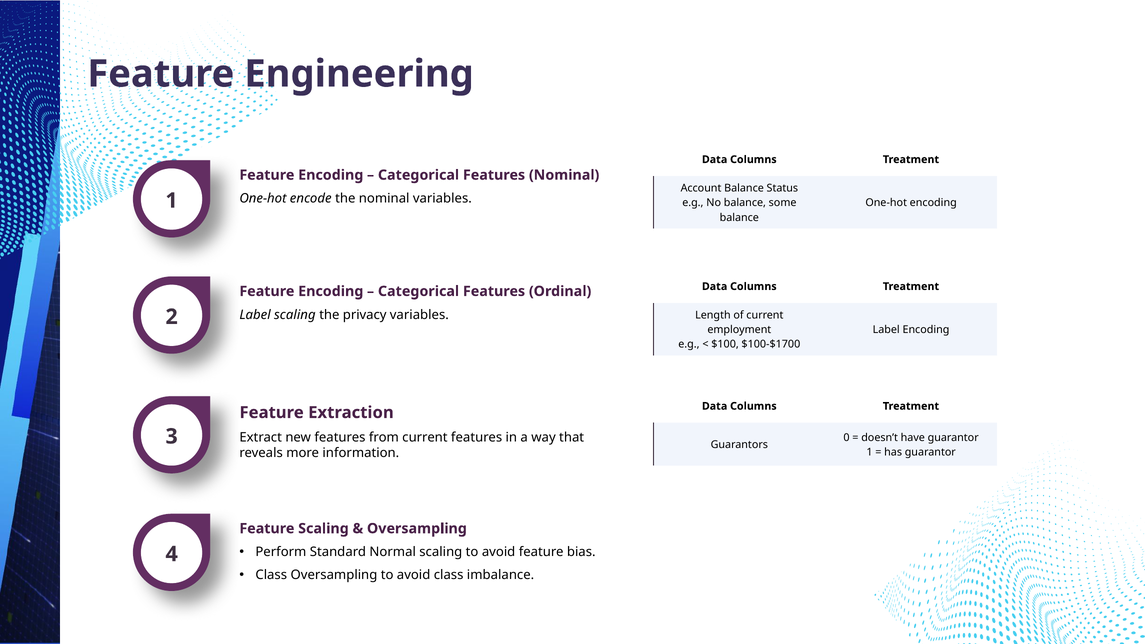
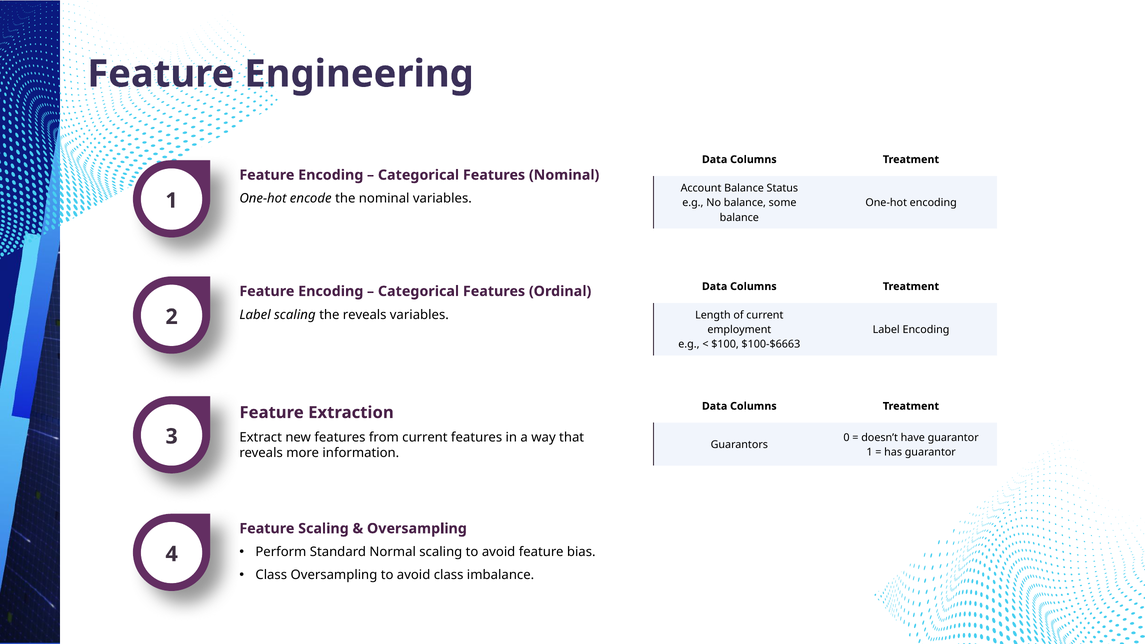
the privacy: privacy -> reveals (365, 315)
$100-$1700: $100-$1700 -> $100-$6663 (771, 344)
